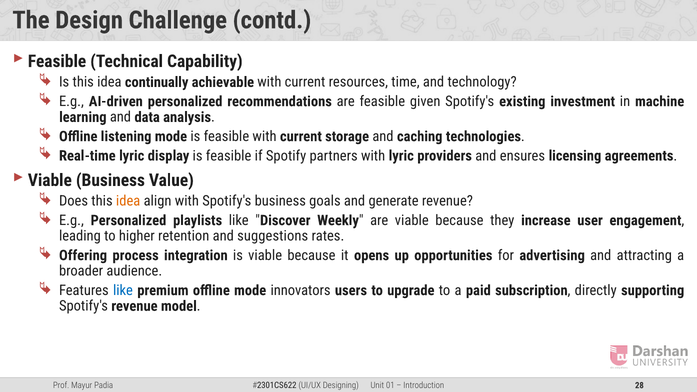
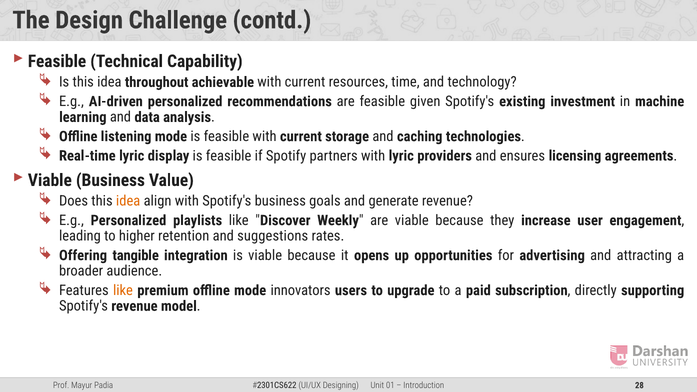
continually: continually -> throughout (157, 82)
process: process -> tangible (136, 255)
like colour: blue -> orange (123, 290)
